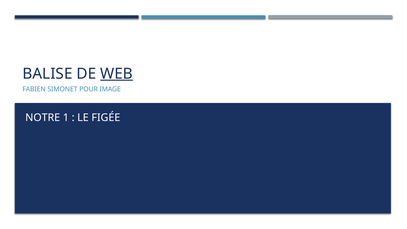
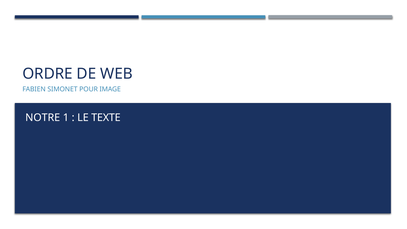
BALISE: BALISE -> ORDRE (48, 74)
WEB underline: present -> none (117, 74)
FIGÉE: FIGÉE -> TEXTE (106, 118)
